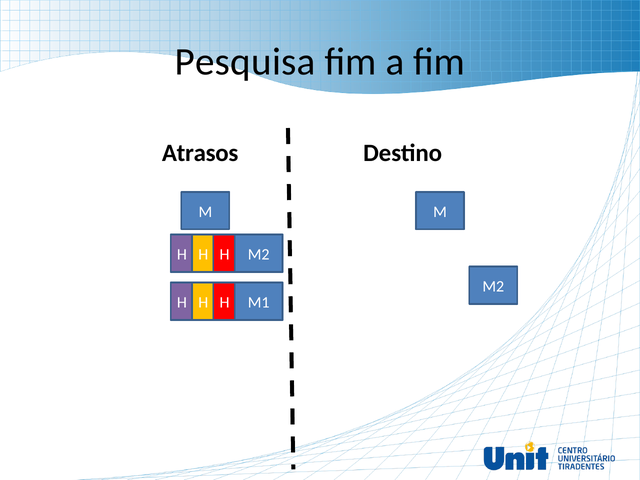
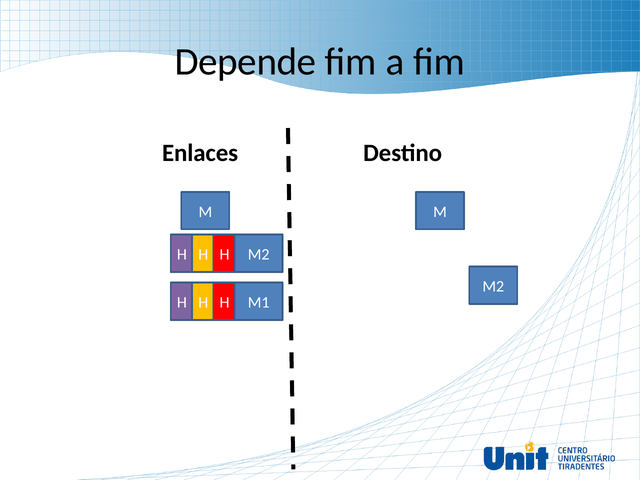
Pesquisa: Pesquisa -> Depende (245, 62)
Atrasos: Atrasos -> Enlaces (200, 153)
